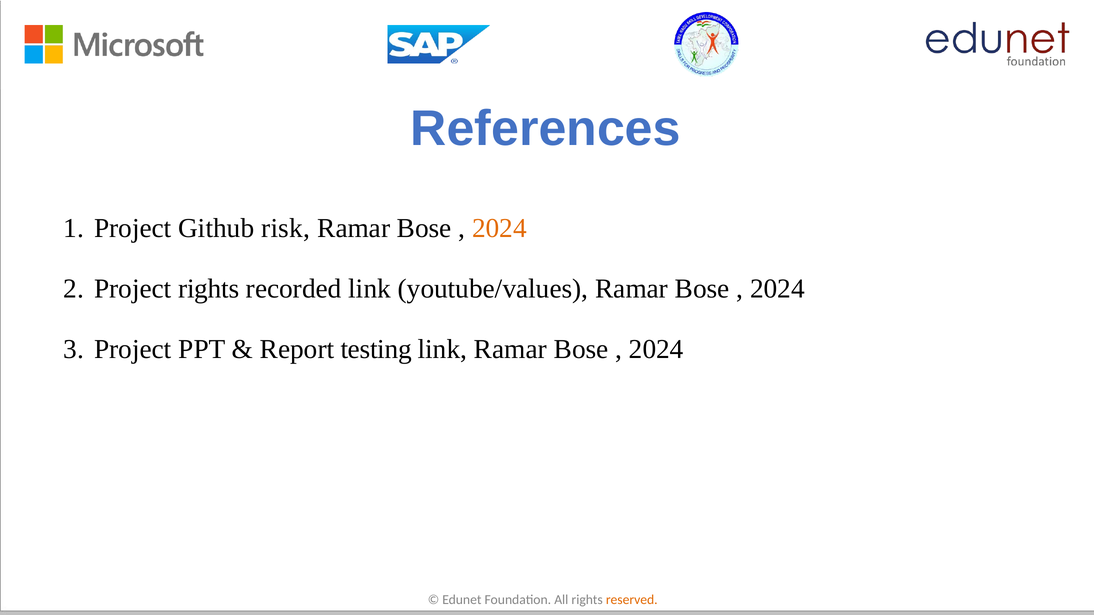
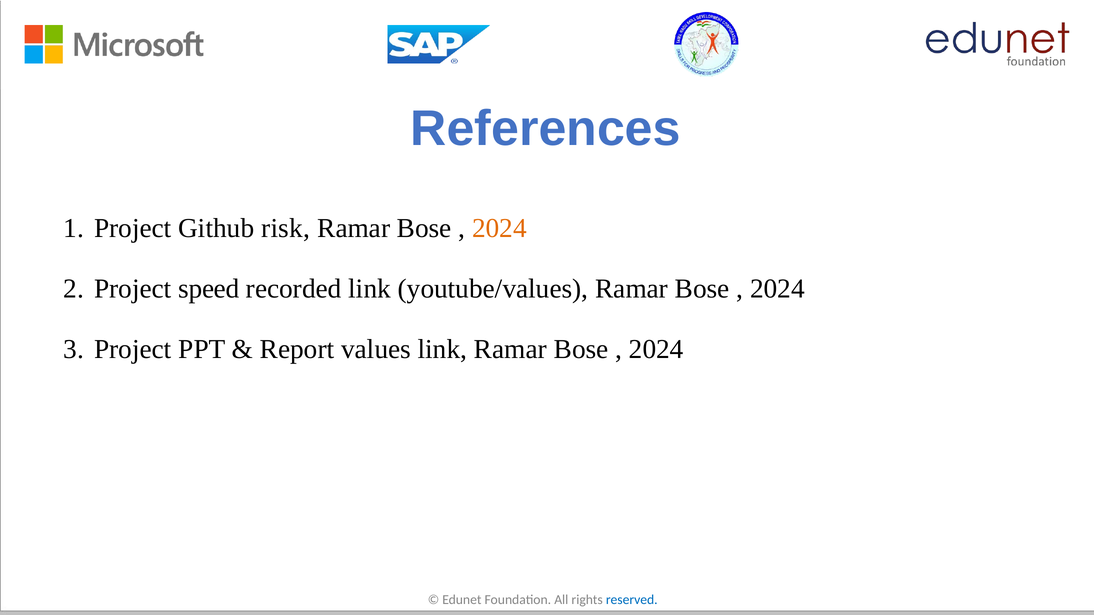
Project rights: rights -> speed (209, 289)
testing: testing -> values (376, 349)
reserved colour: orange -> blue (632, 600)
